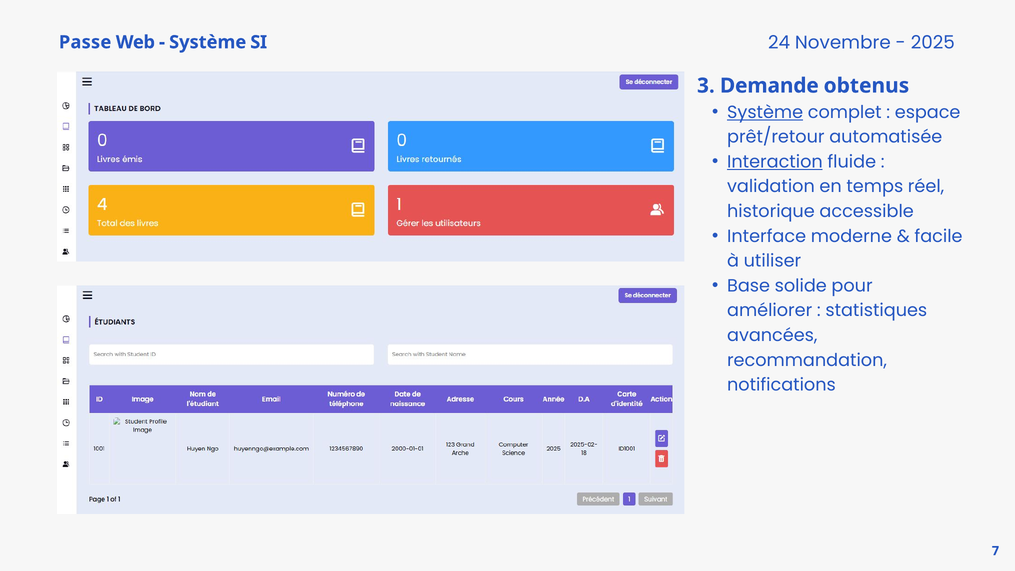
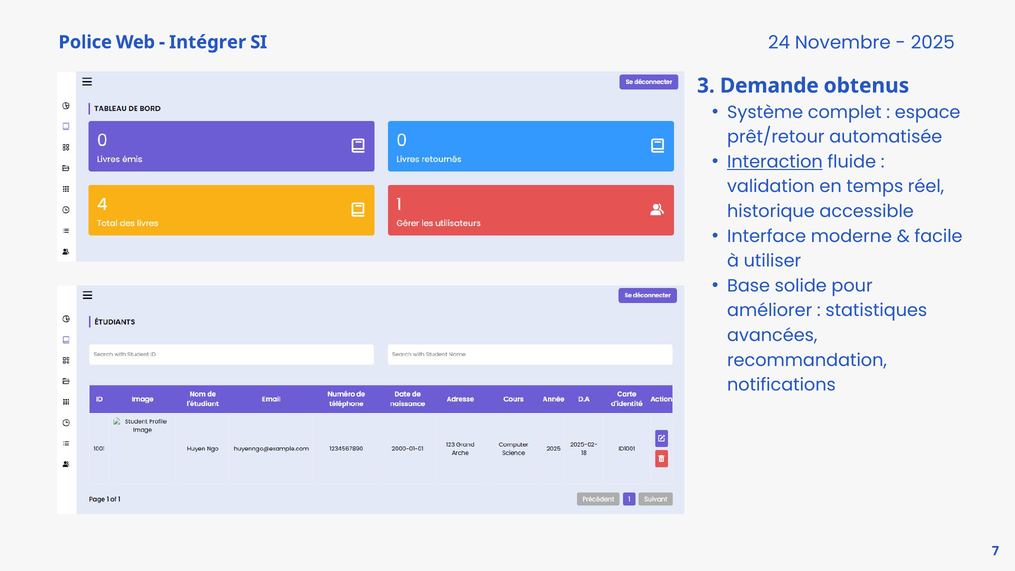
Passe: Passe -> Police (85, 42)
Système: Système -> Intégrer (208, 42)
Système underline: present -> none (765, 112)
